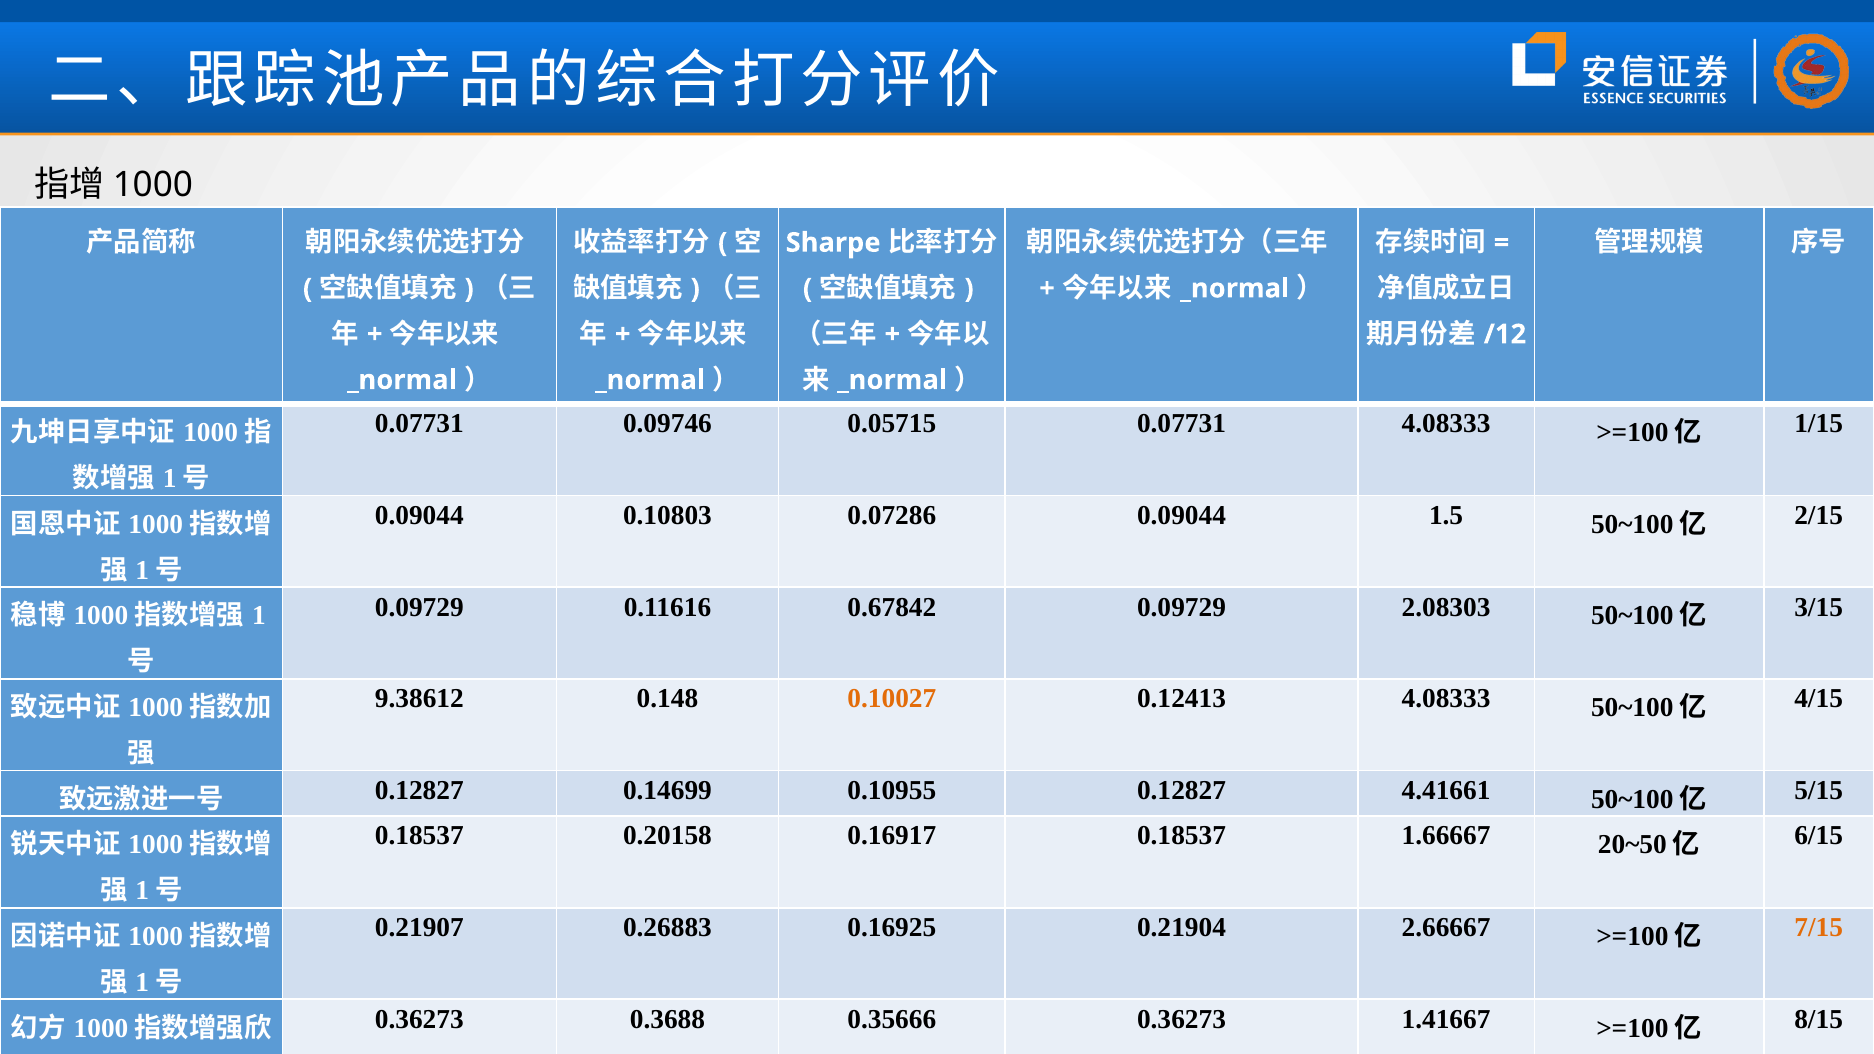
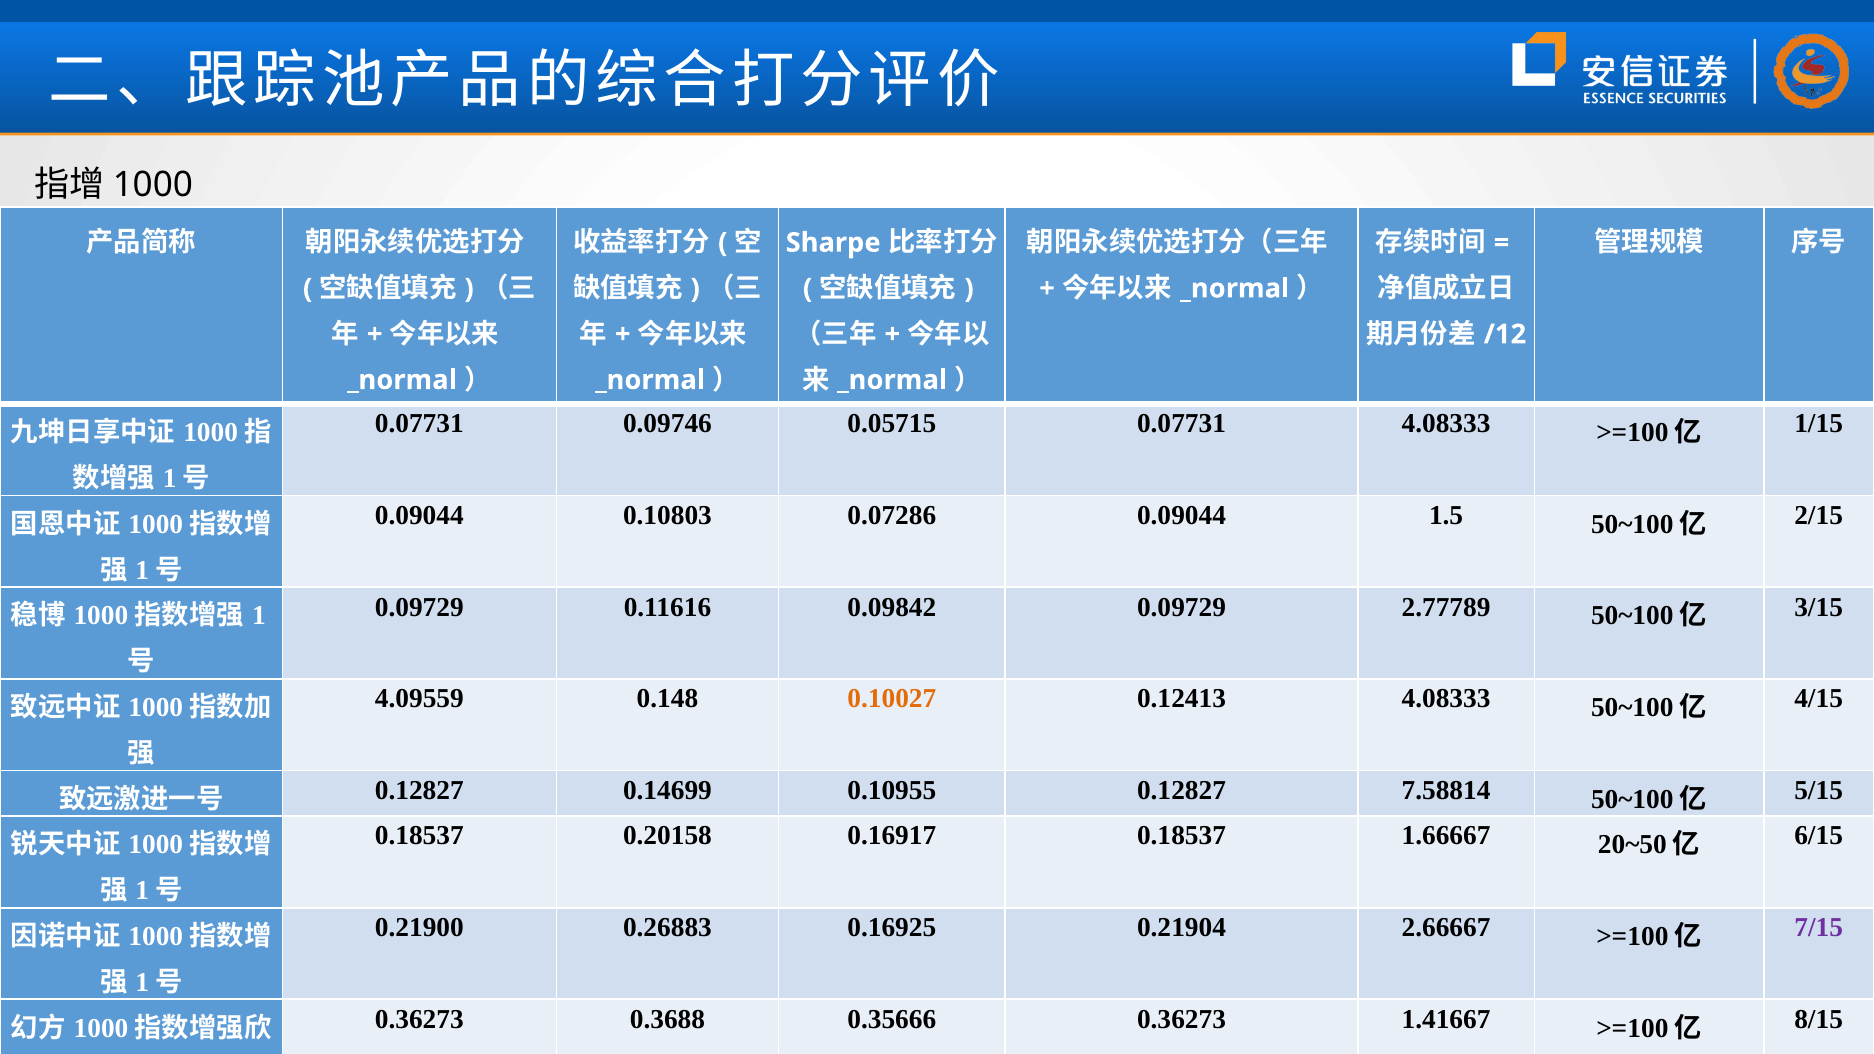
0.67842: 0.67842 -> 0.09842 (892, 607)
2.08303: 2.08303 -> 2.77789 (1446, 607)
9.38612: 9.38612 -> 4.09559 (419, 699)
4.41661: 4.41661 -> 7.58814 (1446, 790)
0.21907: 0.21907 -> 0.21900 (419, 928)
7/15 colour: orange -> purple (1819, 928)
